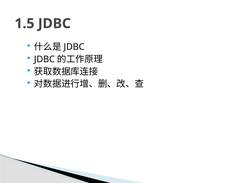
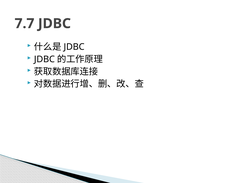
1.5: 1.5 -> 7.7 (24, 24)
